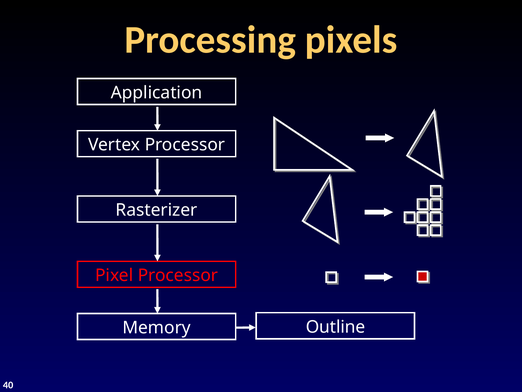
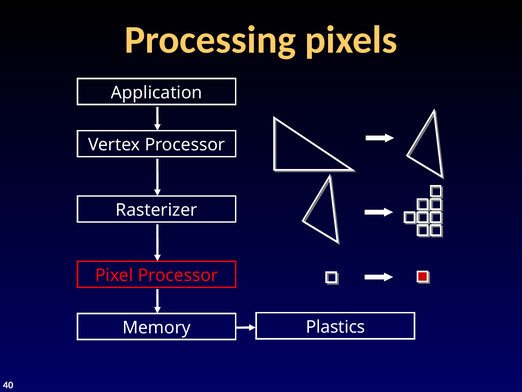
Outline: Outline -> Plastics (335, 327)
